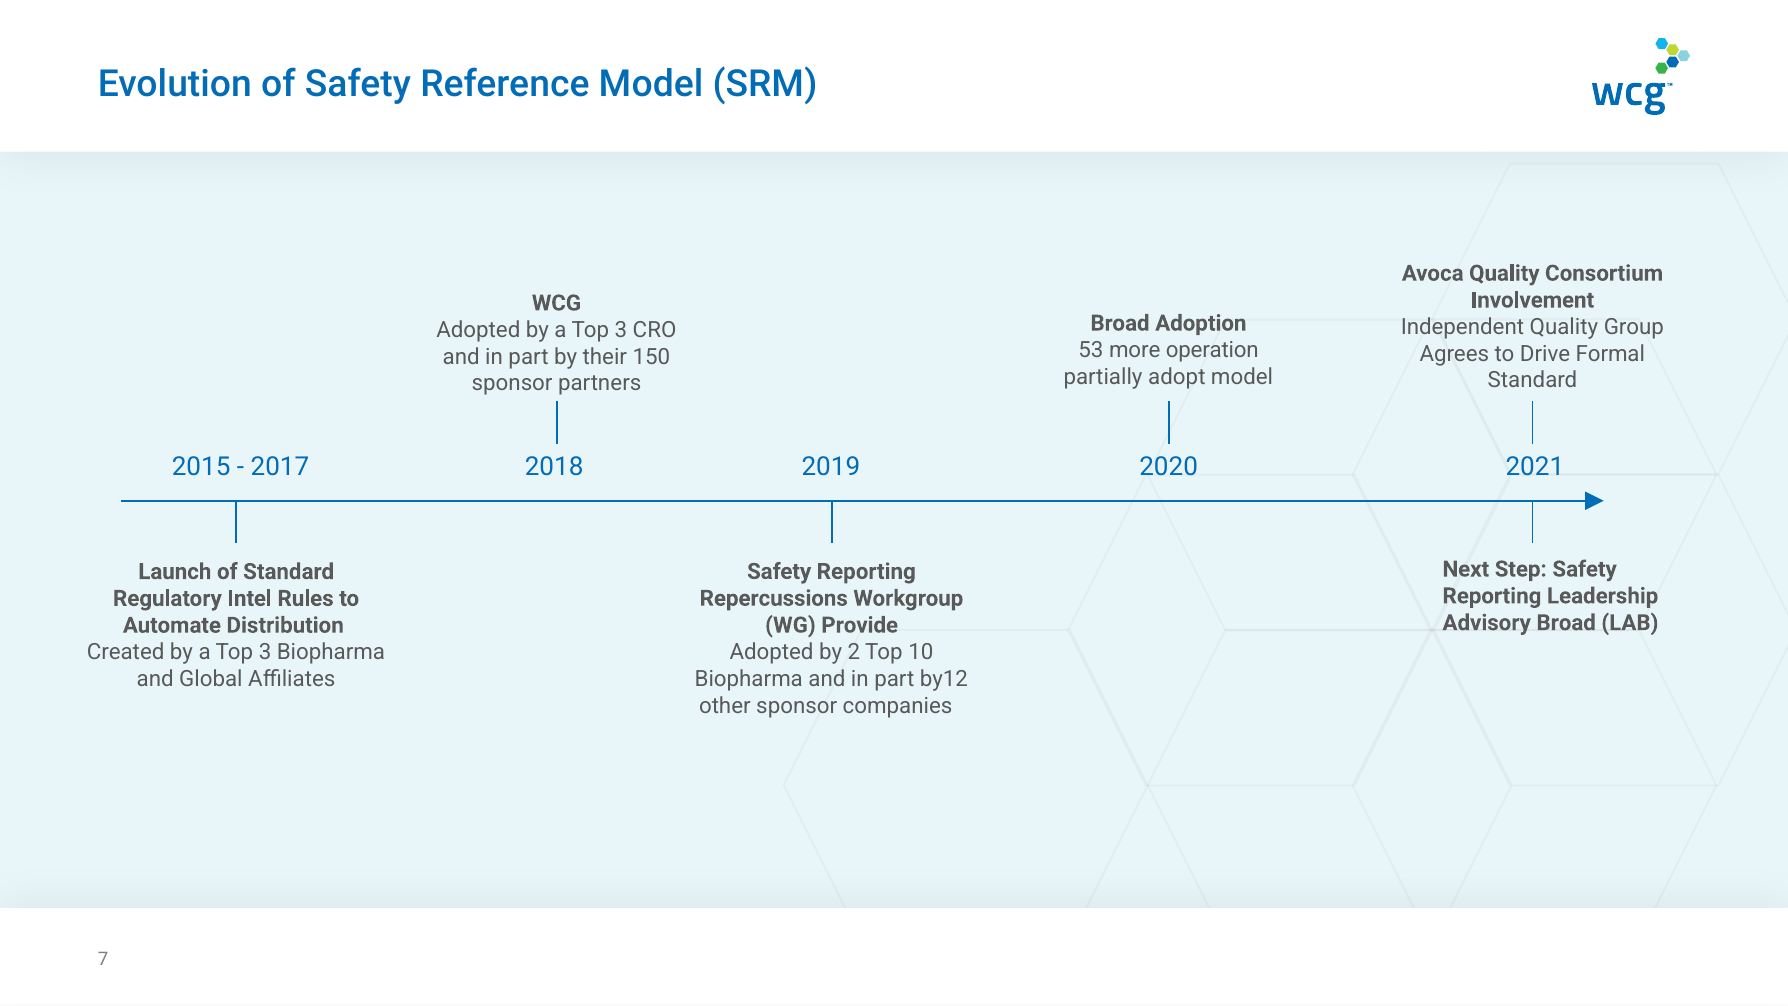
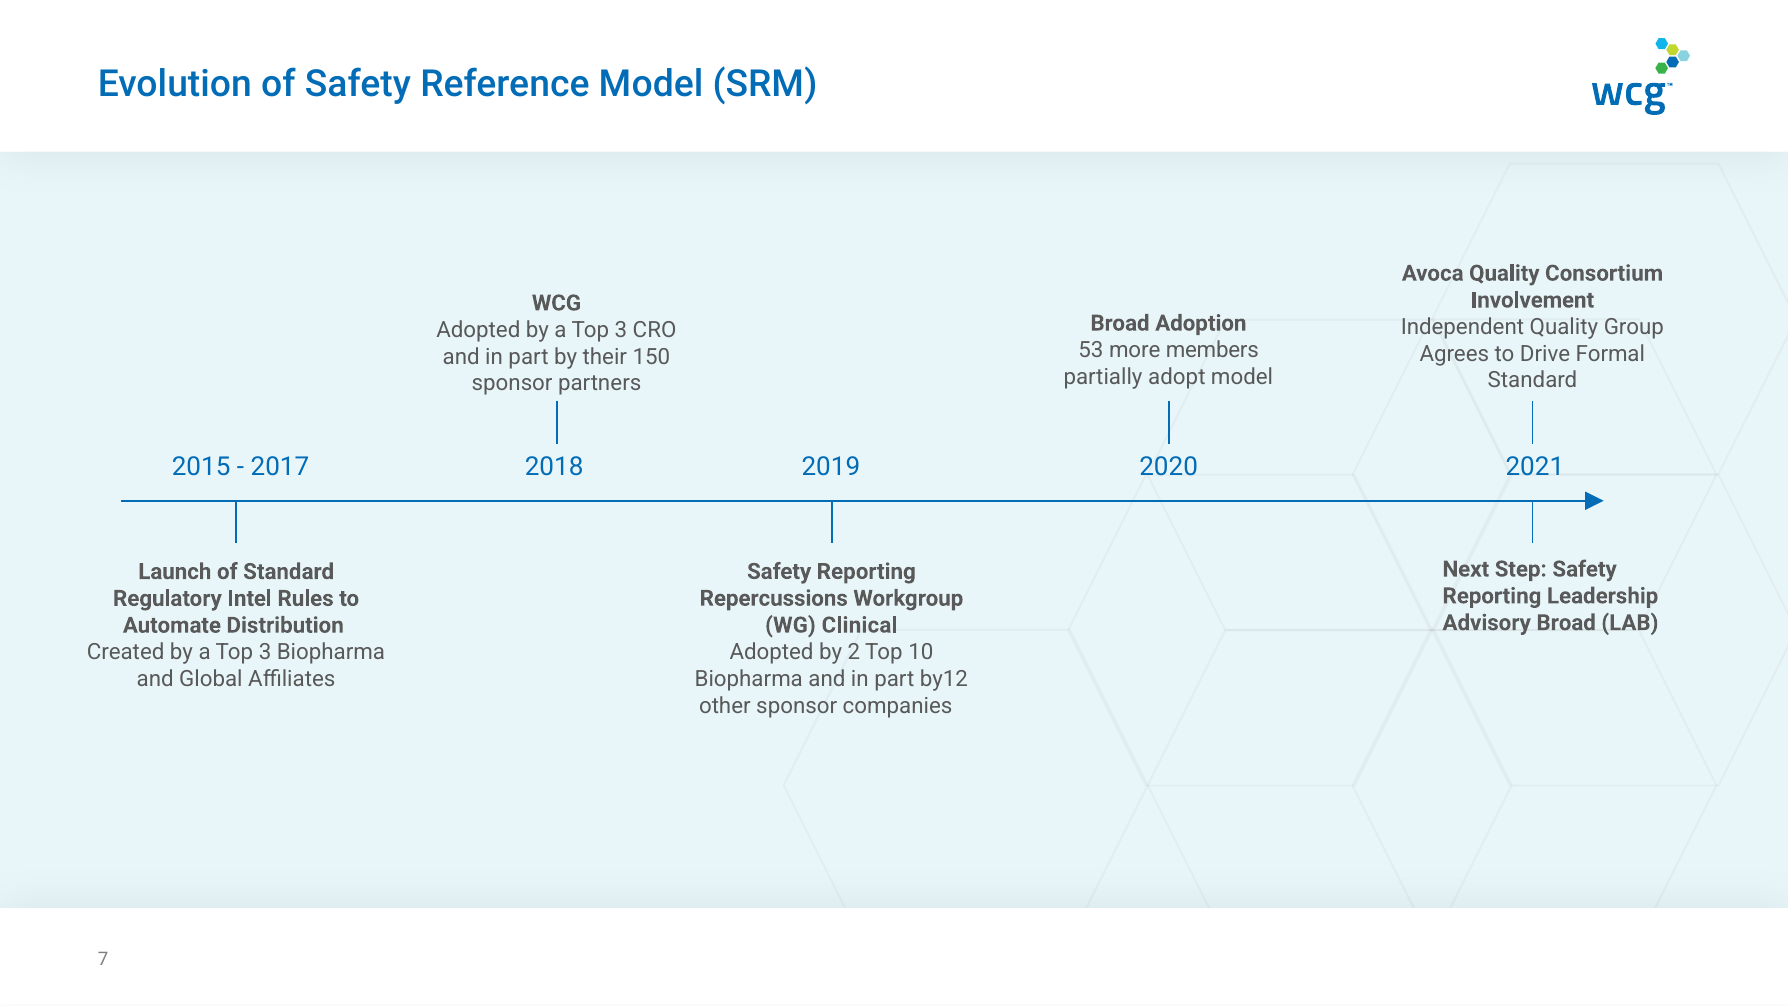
operation: operation -> members (1212, 350)
Provide: Provide -> Clinical (860, 625)
